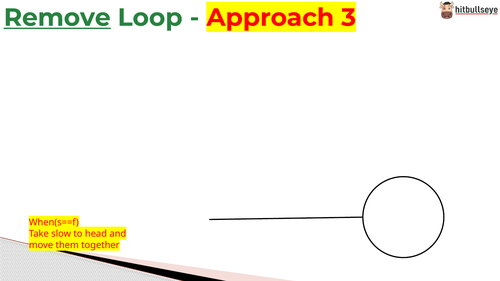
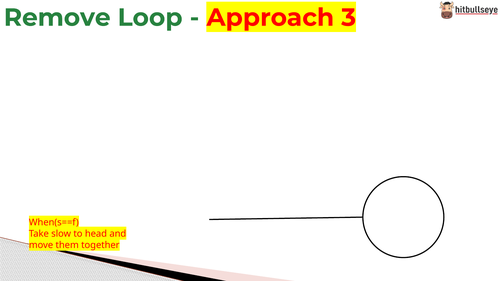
Remove underline: present -> none (57, 18)
